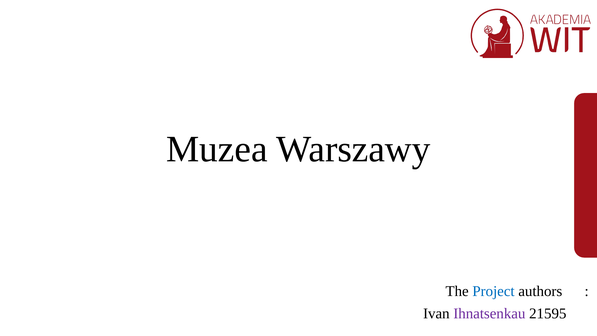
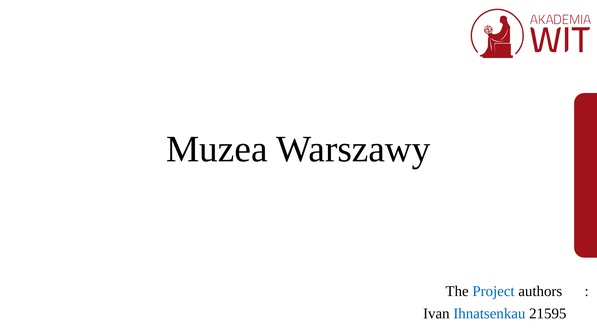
Ihnatsenkau colour: purple -> blue (489, 313)
